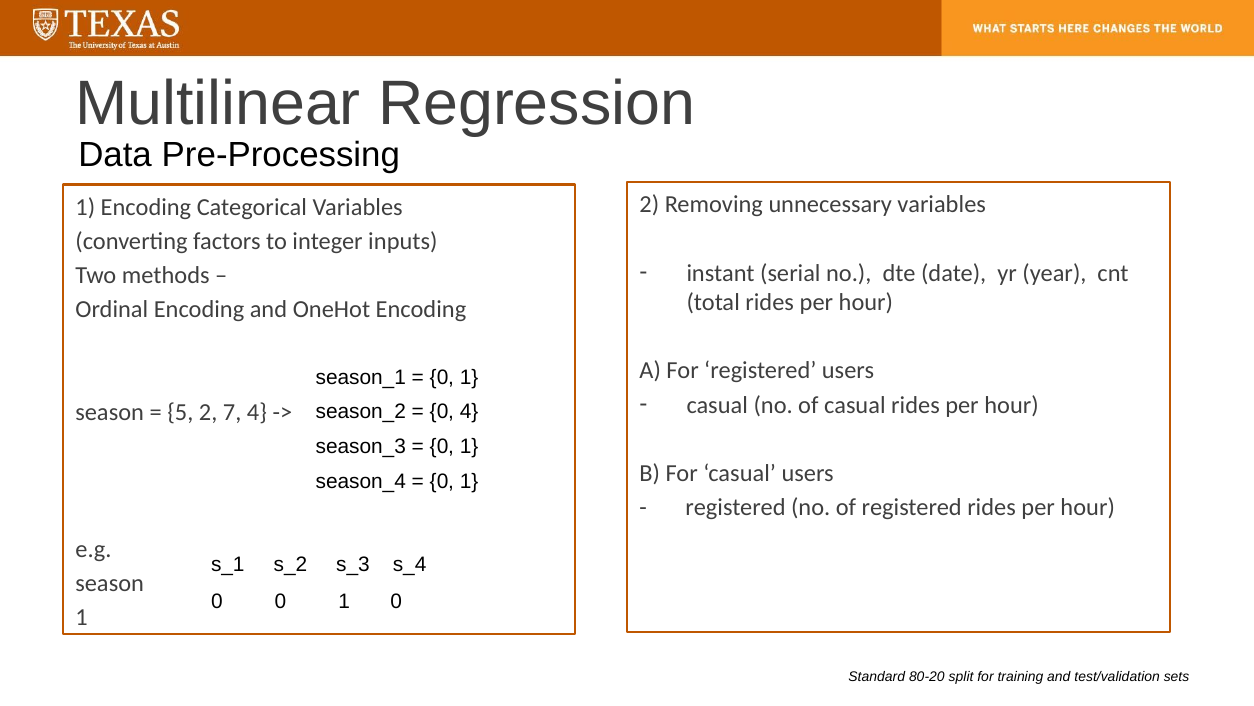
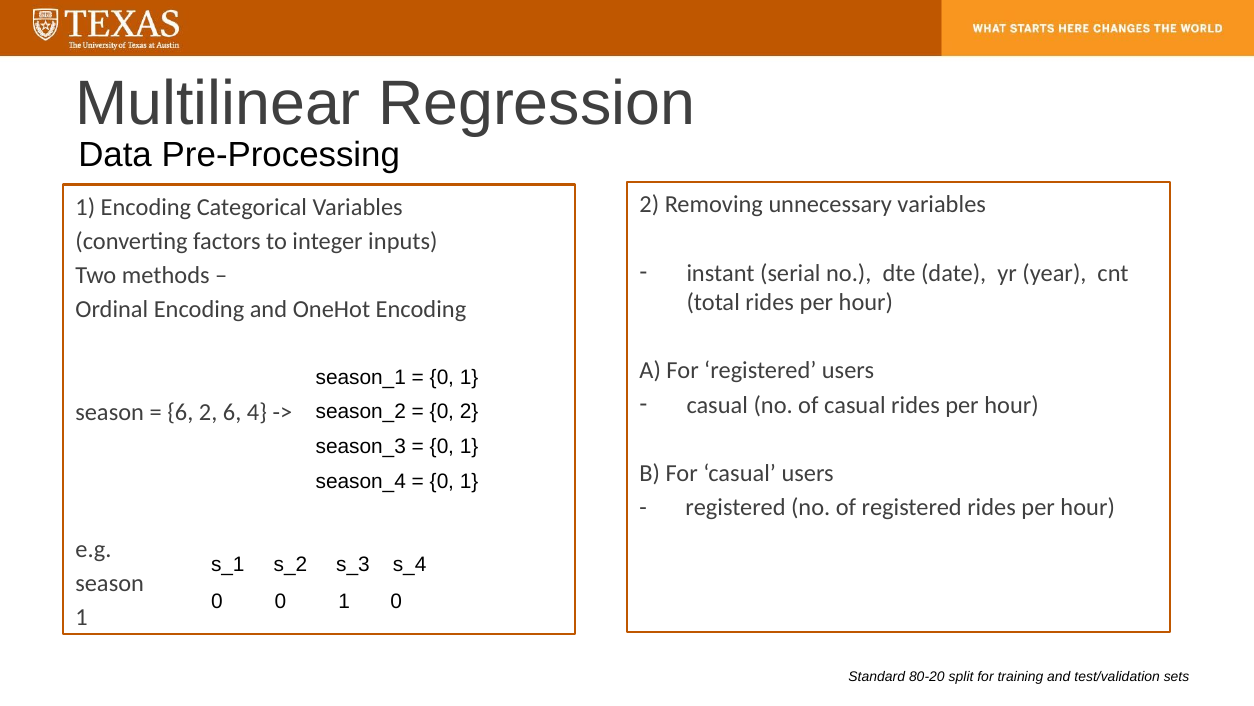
4: 4 -> 2 (469, 411)
5: 5 -> 6 (180, 412)
2 7: 7 -> 6 (232, 412)
